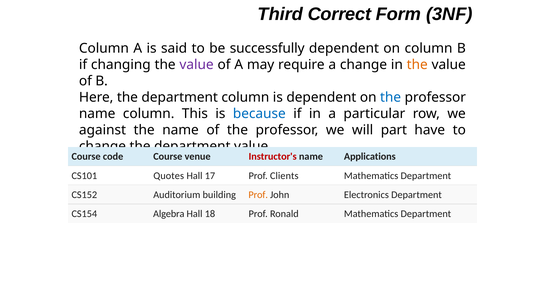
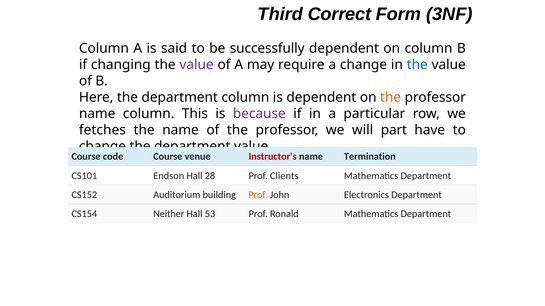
the colour: orange -> blue (417, 65)
the colour: blue -> orange (391, 98)
because colour: blue -> purple (259, 114)
against: against -> fetches (102, 130)
Applications: Applications -> Termination (370, 157)
Quotes: Quotes -> Endson (169, 176)
17: 17 -> 28 (210, 176)
Algebra: Algebra -> Neither (169, 214)
18: 18 -> 53 (210, 214)
